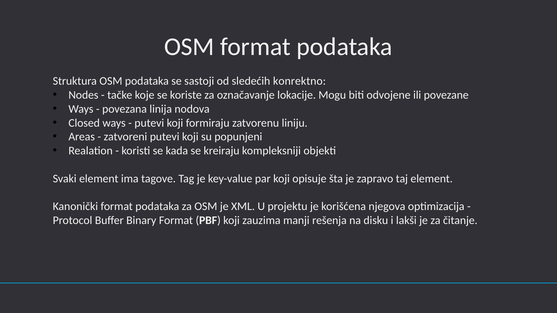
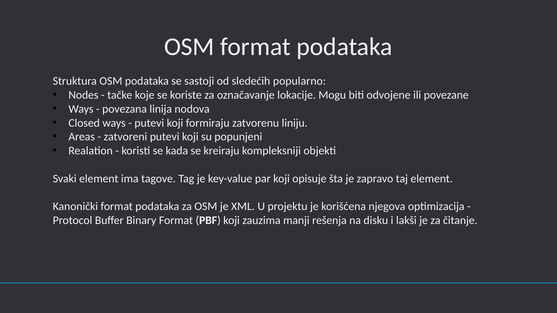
konrektno: konrektno -> popularno (299, 81)
